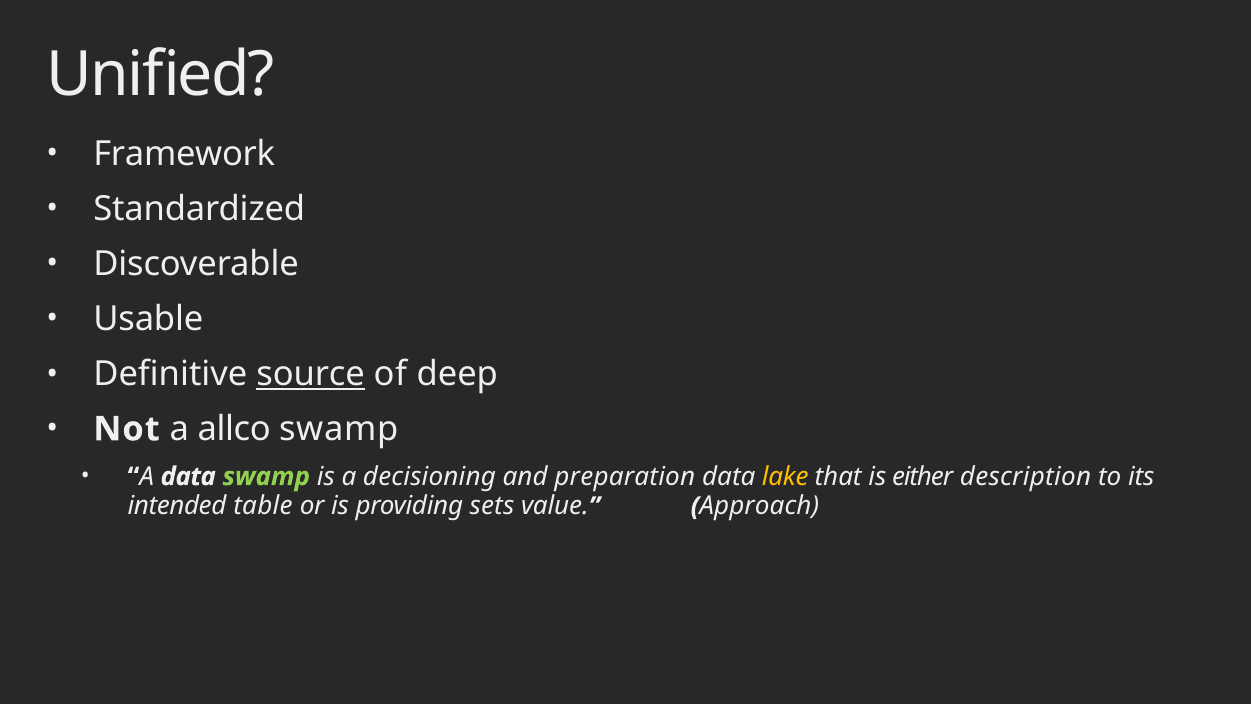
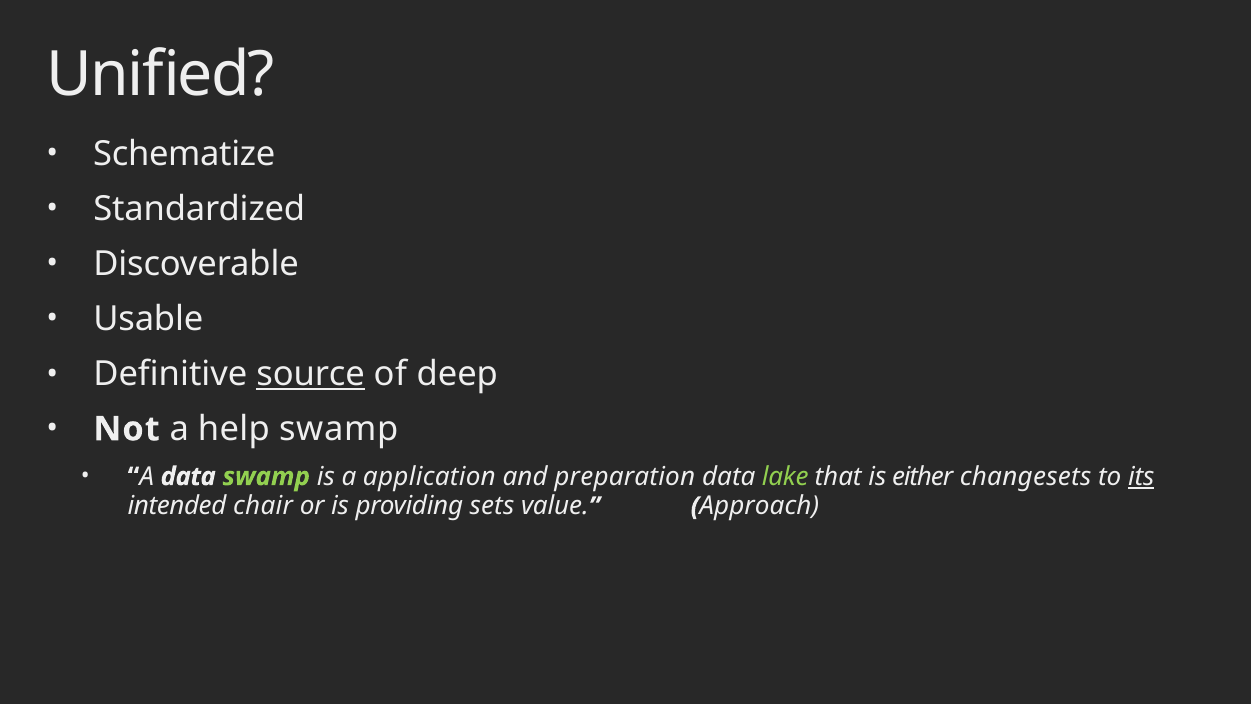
Framework: Framework -> Schematize (184, 154)
allco: allco -> help (234, 429)
decisioning: decisioning -> application (429, 476)
lake colour: yellow -> light green (785, 476)
description: description -> changesets (1026, 476)
its underline: none -> present (1141, 476)
table: table -> chair (263, 506)
